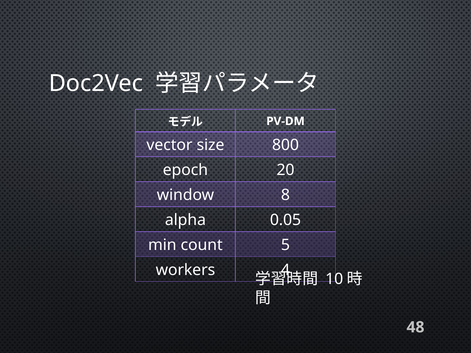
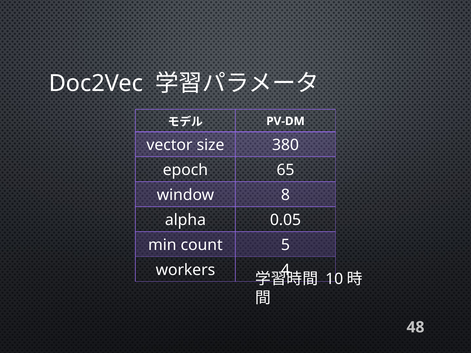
800: 800 -> 380 (285, 145)
20: 20 -> 65 (285, 170)
